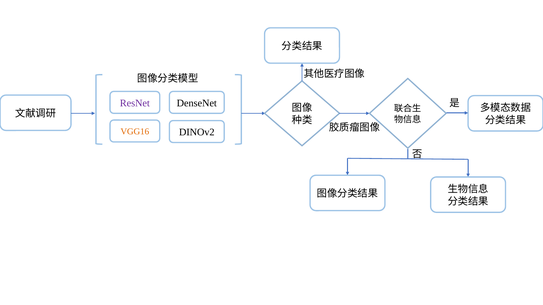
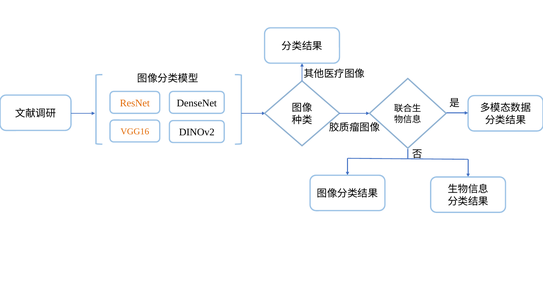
ResNet colour: purple -> orange (135, 103)
